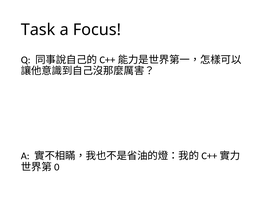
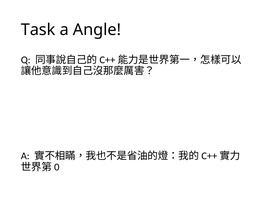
Focus: Focus -> Angle (97, 30)
